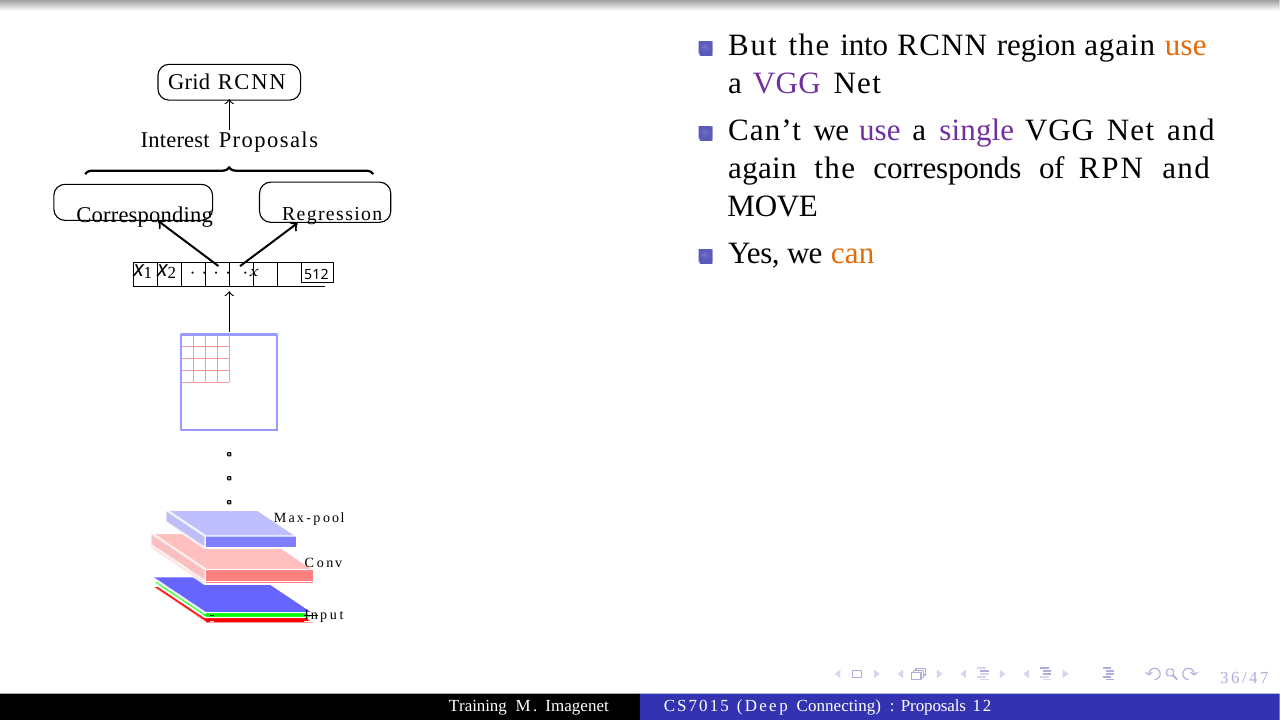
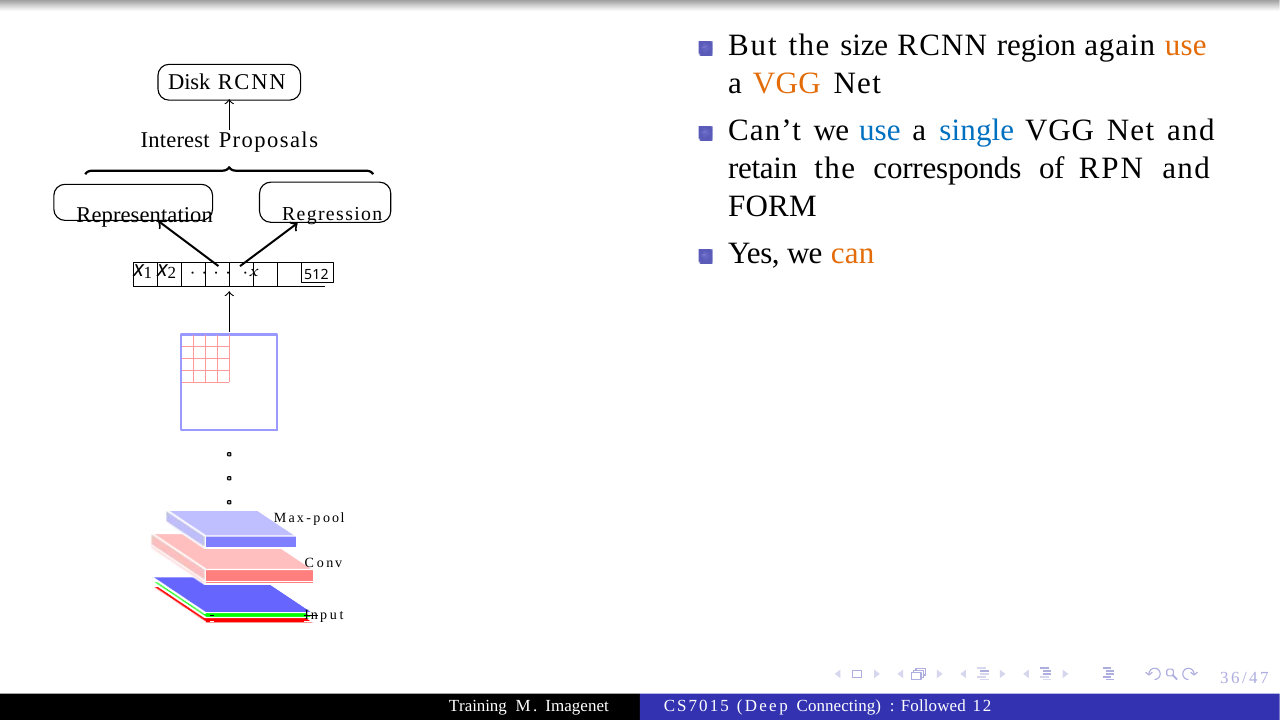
into: into -> size (864, 45)
VGG colour: purple -> orange (787, 83)
Grid: Grid -> Disk (189, 82)
use colour: purple -> blue (880, 130)
single colour: purple -> blue (977, 130)
again: again -> retain (763, 168)
MOVE: MOVE -> FORM (772, 206)
Corresponding: Corresponding -> Representation (145, 215)
Proposals: Proposals -> Followed (933, 706)
